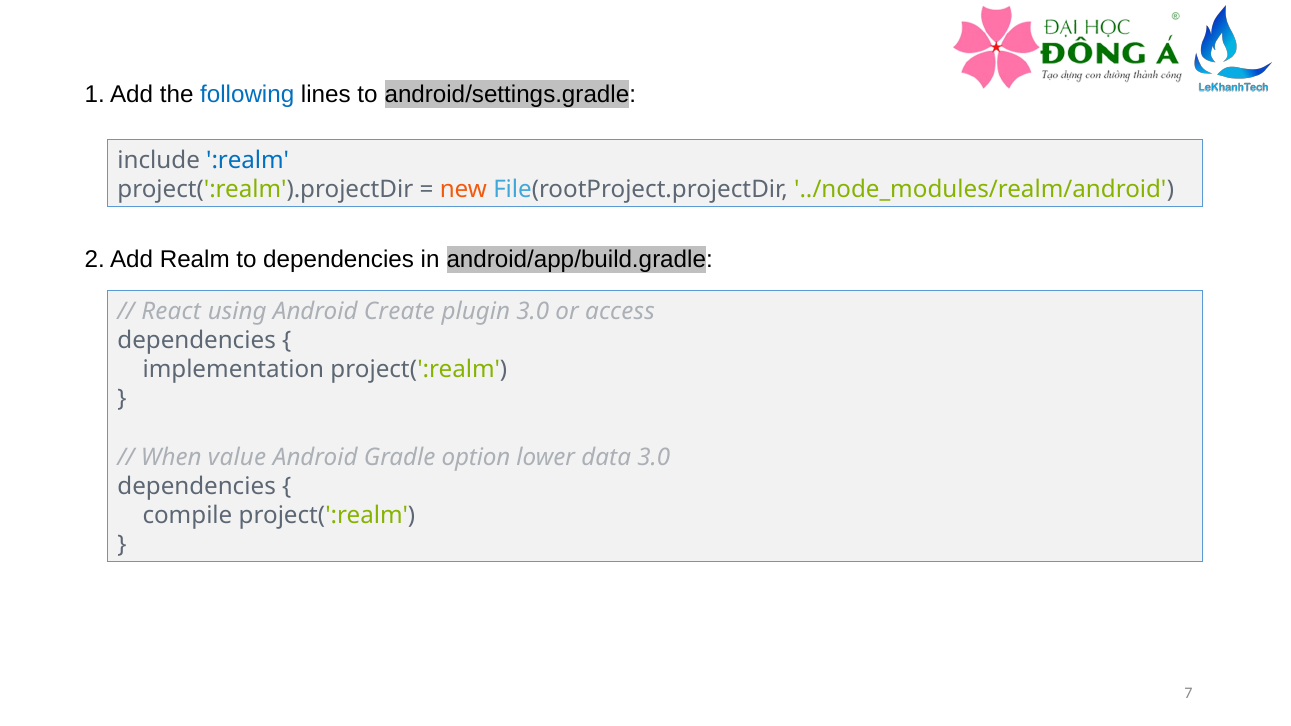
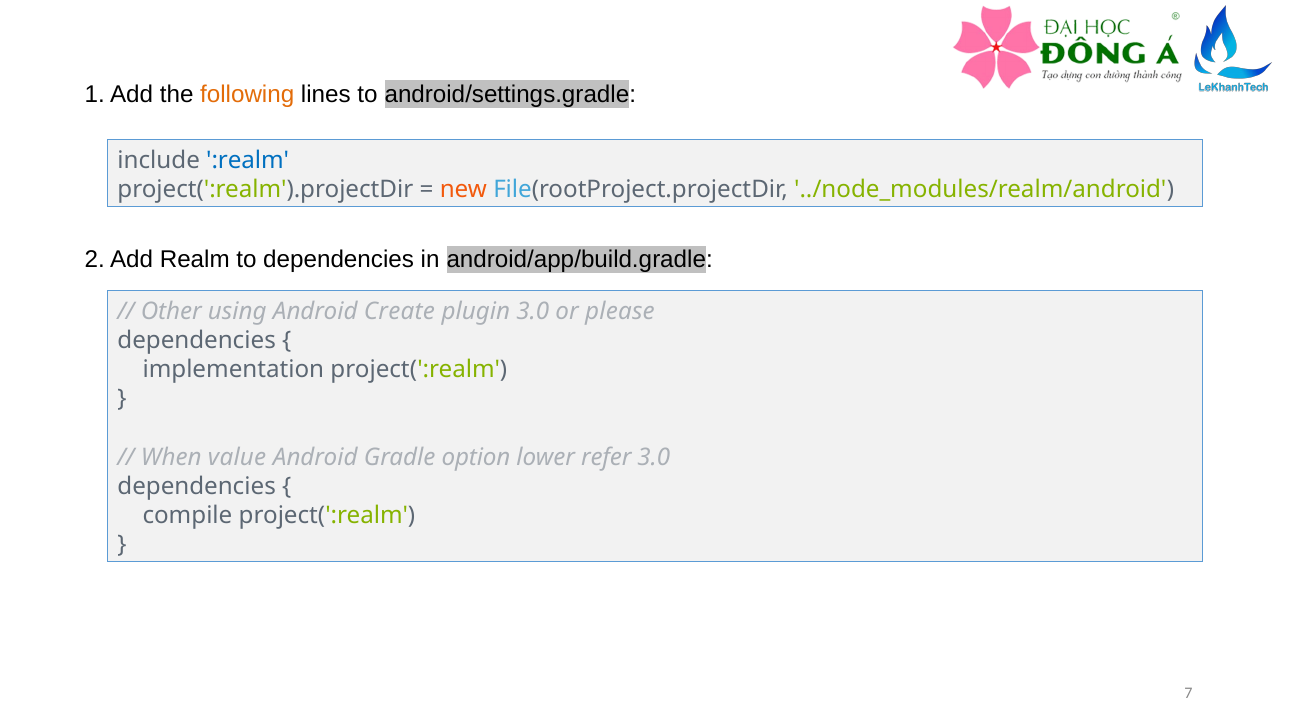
following colour: blue -> orange (247, 94)
React: React -> Other (171, 312)
access: access -> please (620, 312)
data: data -> refer (606, 457)
